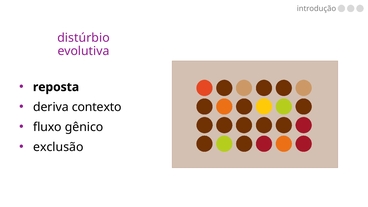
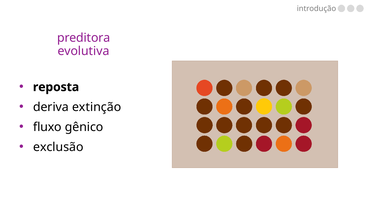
distúrbio: distúrbio -> preditora (84, 38)
contexto: contexto -> extinção (97, 107)
